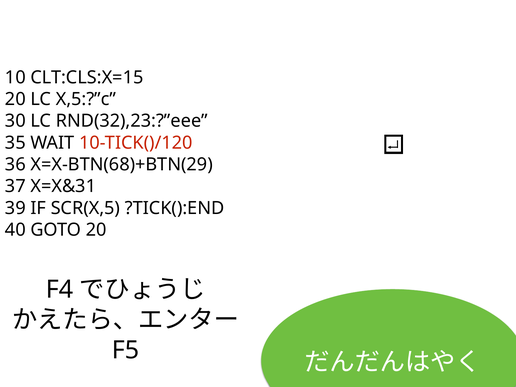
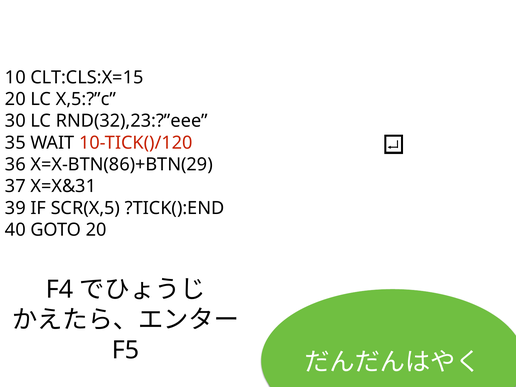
X=X-BTN(68)+BTN(29: X=X-BTN(68)+BTN(29 -> X=X-BTN(86)+BTN(29 (122, 165)
